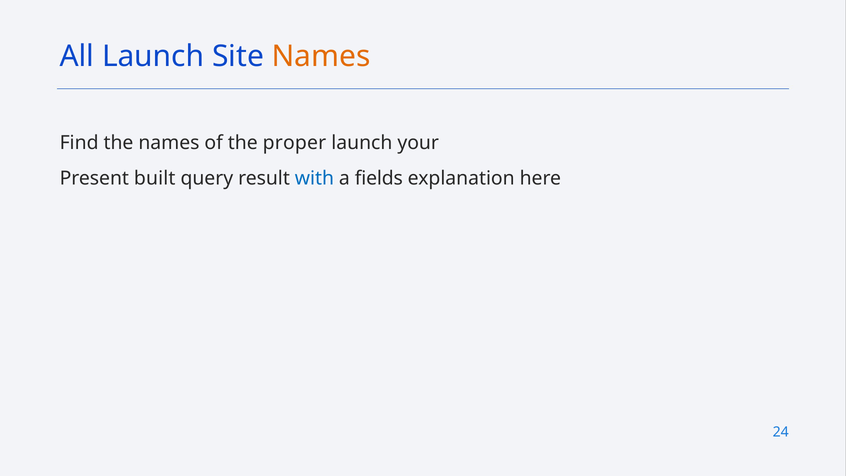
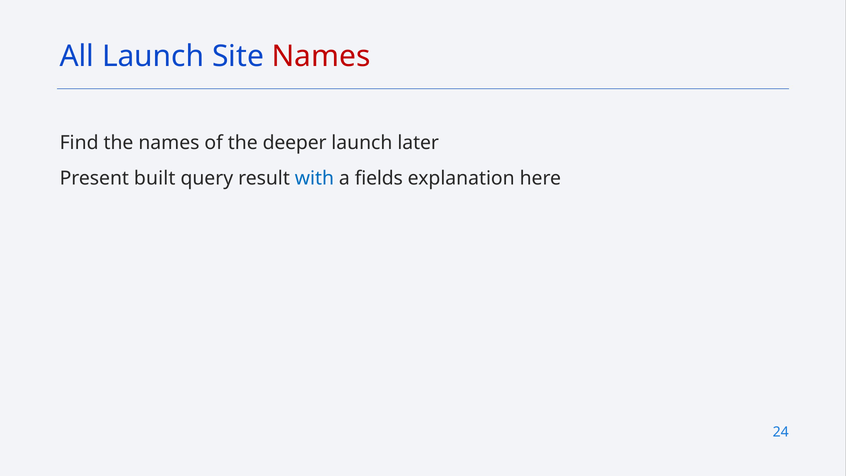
Names colour: orange -> red (321, 57)
proper: proper -> deeper (295, 143)
your: your -> later (418, 143)
